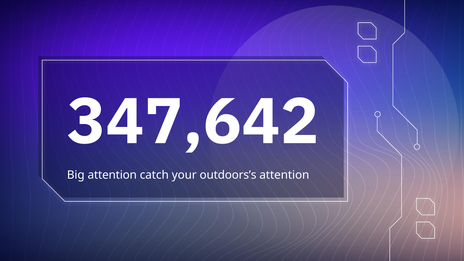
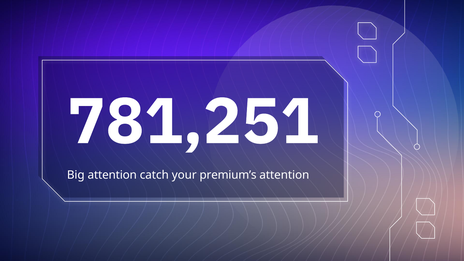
347,642: 347,642 -> 781,251 (193, 122)
outdoors’s: outdoors’s -> premium’s (228, 175)
